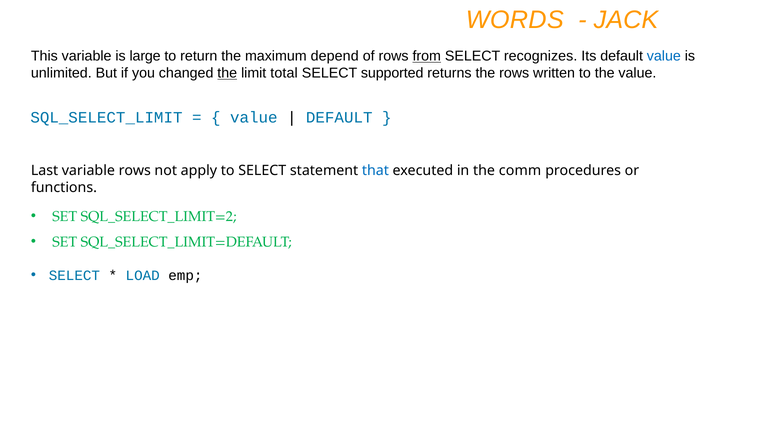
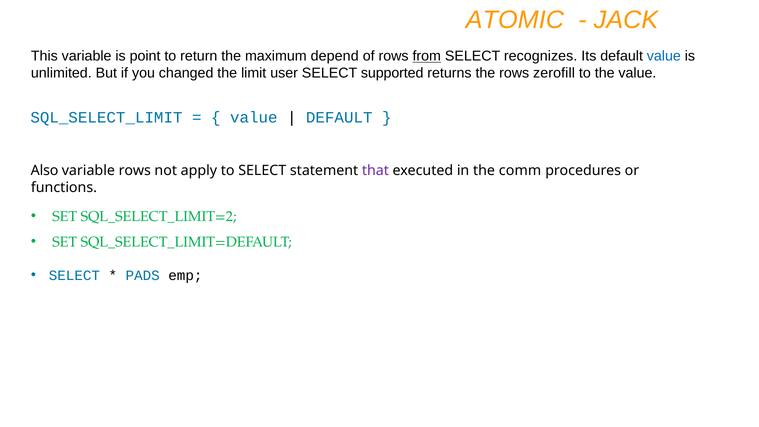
WORDS: WORDS -> ATOMIC (515, 20)
large: large -> point (145, 56)
the underline: present -> none (227, 73)
total: total -> user (284, 73)
written: written -> zerofill (554, 73)
Last: Last -> Also (45, 170)
that colour: blue -> purple (375, 170)
LOAD: LOAD -> PADS (143, 275)
